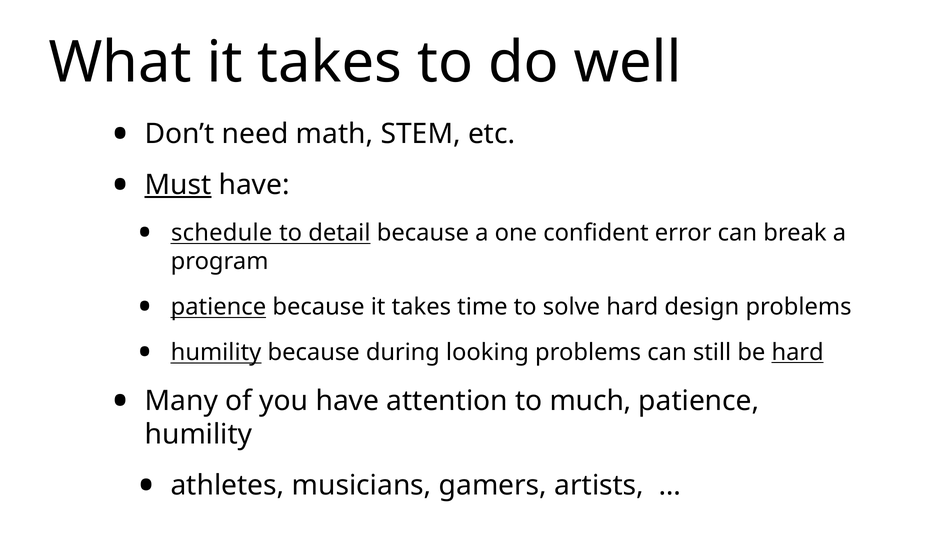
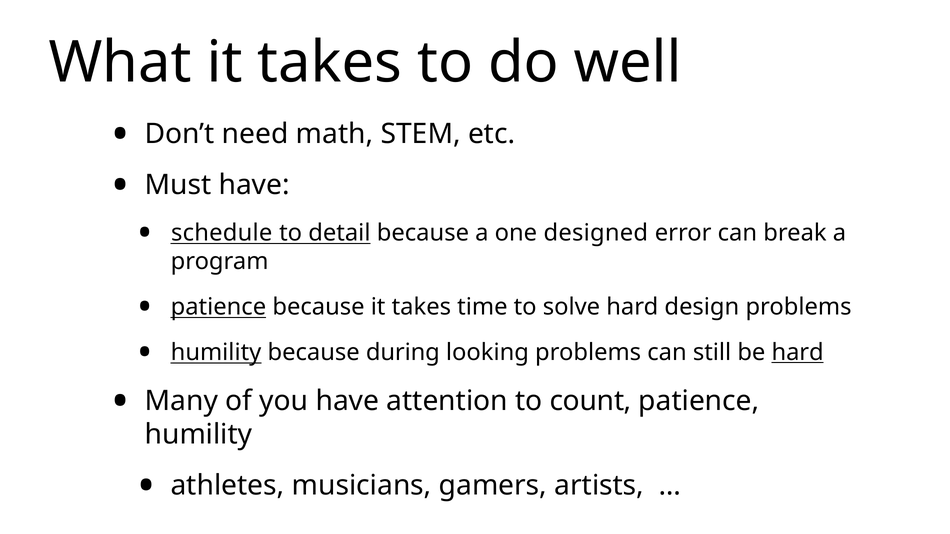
Must underline: present -> none (178, 185)
confident: confident -> designed (596, 233)
much: much -> count (591, 401)
